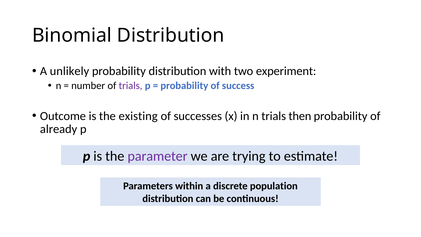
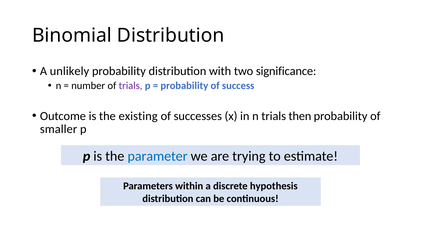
experiment: experiment -> significance (286, 71)
already: already -> smaller (59, 129)
parameter colour: purple -> blue (158, 156)
population: population -> hypothesis (274, 186)
